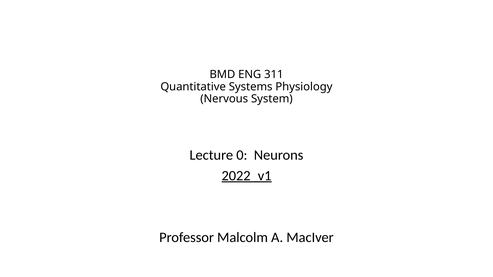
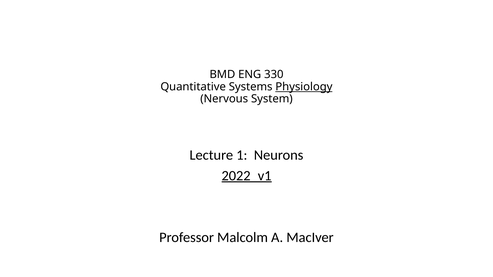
311: 311 -> 330 (274, 75)
Physiology underline: none -> present (304, 87)
0: 0 -> 1 (242, 155)
